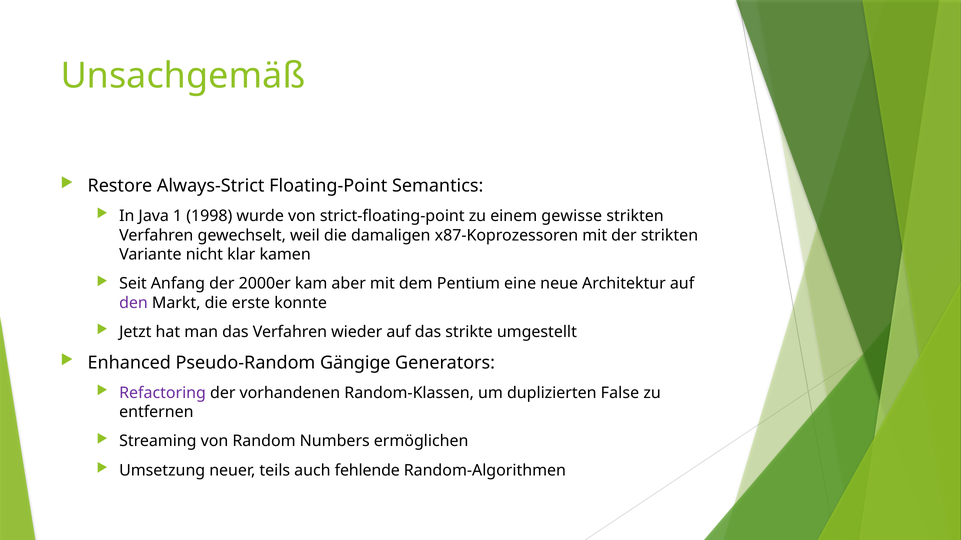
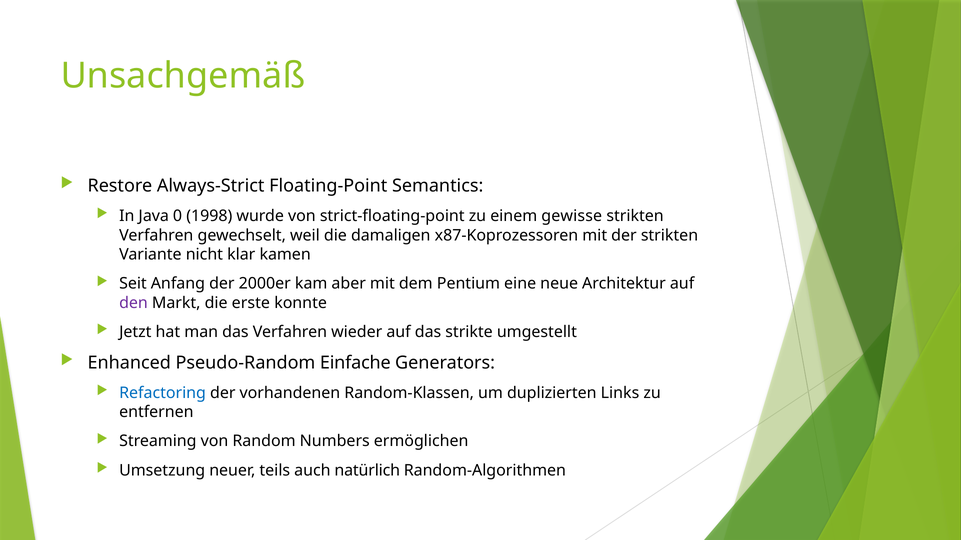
1: 1 -> 0 (178, 216)
Gängige: Gängige -> Einfache (355, 363)
Refactoring colour: purple -> blue (163, 393)
False: False -> Links (620, 393)
fehlende: fehlende -> natürlich (367, 471)
